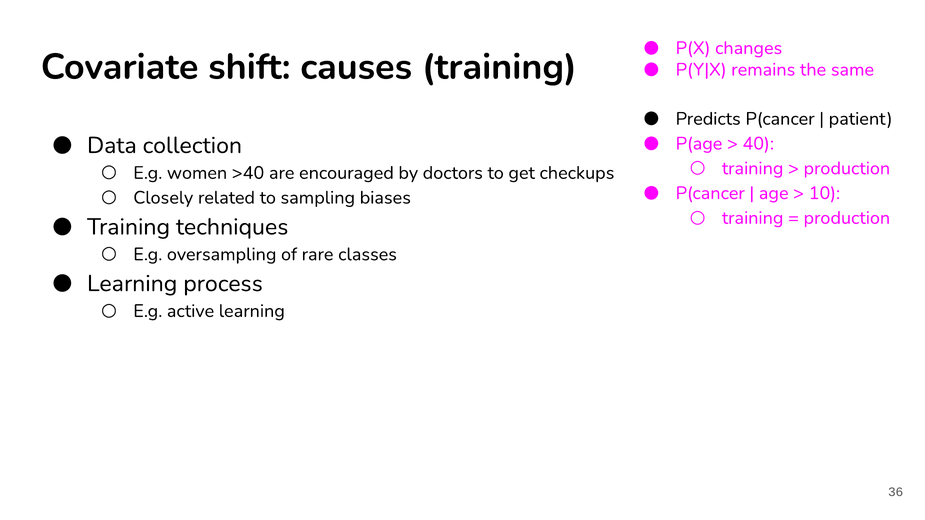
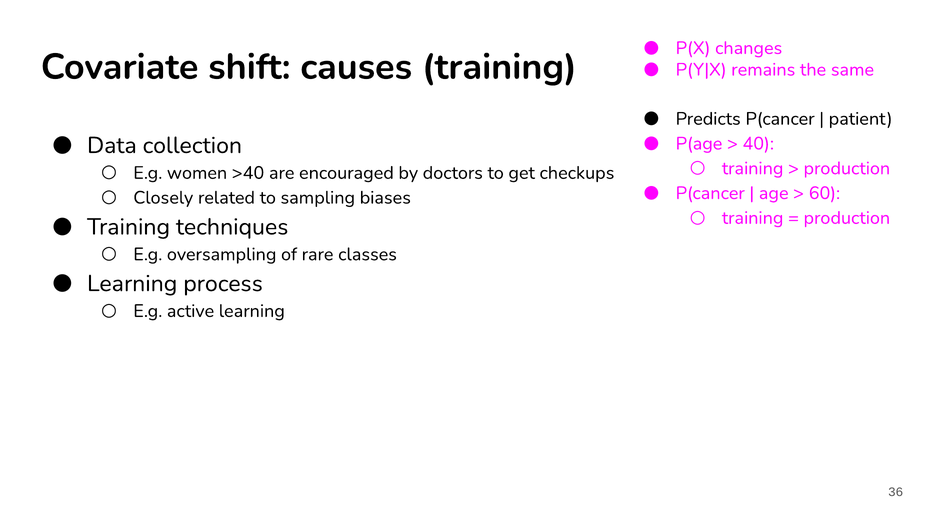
10: 10 -> 60 (824, 193)
